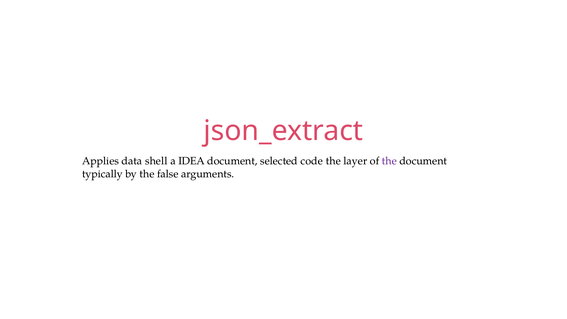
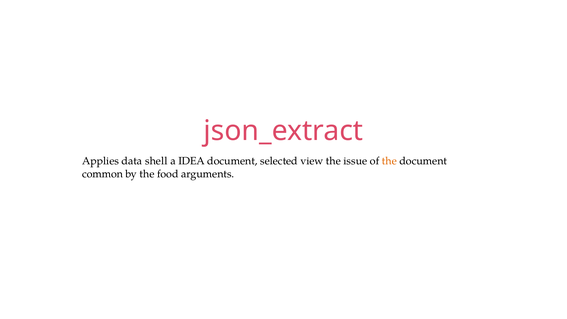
code: code -> view (312, 161)
layer: layer -> issue (355, 161)
the colour: purple -> orange (389, 161)
typically: typically -> common (103, 174)
false: false -> food (168, 174)
